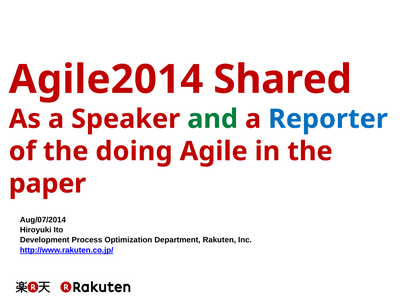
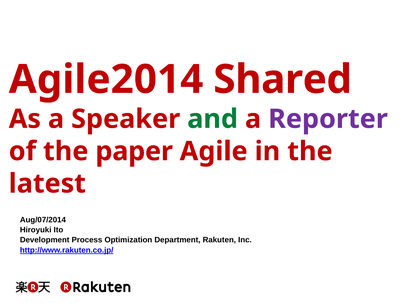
Reporter colour: blue -> purple (328, 119)
doing: doing -> paper (134, 152)
paper: paper -> latest (47, 184)
